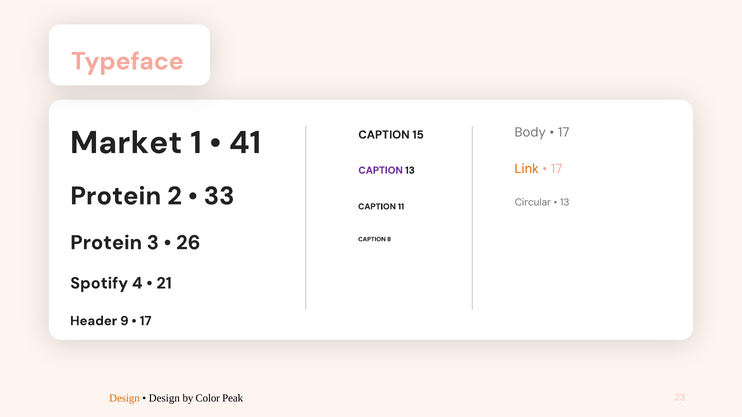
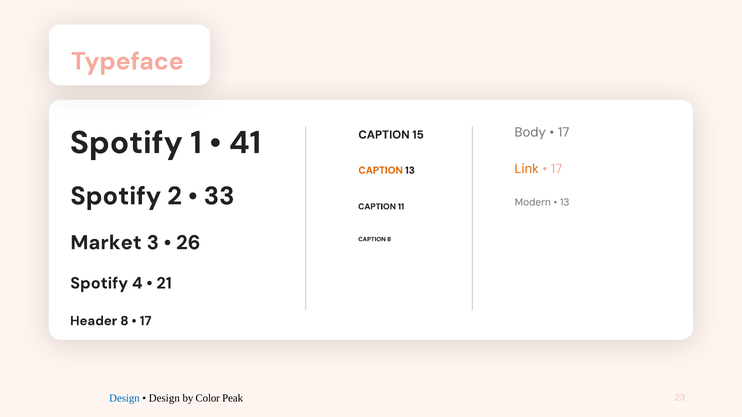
Market: Market -> Spotify (126, 143)
CAPTION colour: purple -> orange (381, 170)
Protein: Protein -> Spotify (116, 196)
Circular: Circular -> Modern (533, 203)
Protein: Protein -> Market (106, 243)
Header 9: 9 -> 8 (124, 321)
Design colour: orange -> blue (124, 399)
